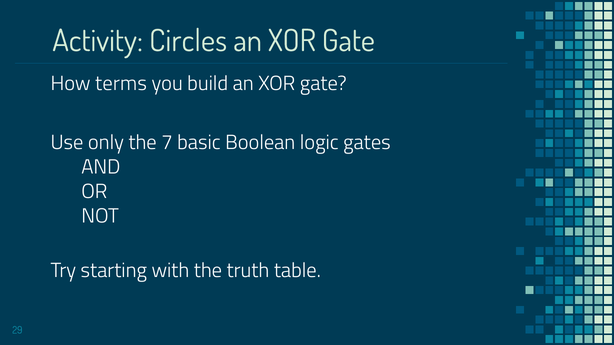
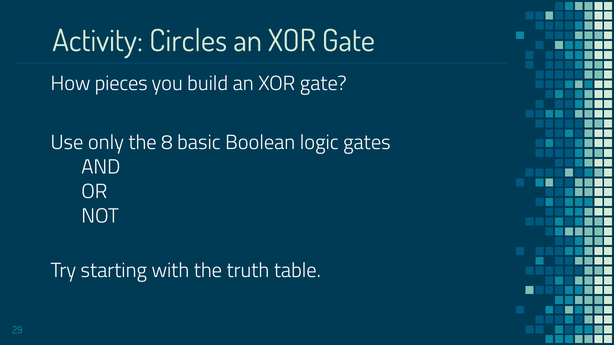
terms: terms -> pieces (121, 83)
7: 7 -> 8 (167, 143)
